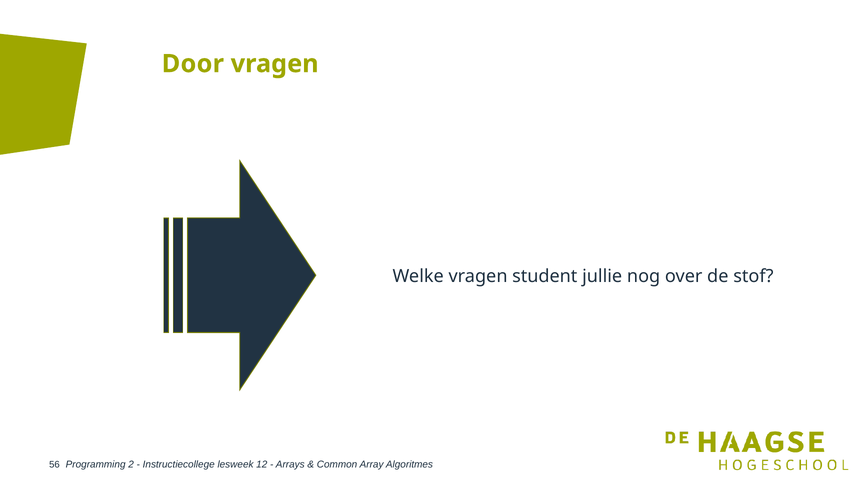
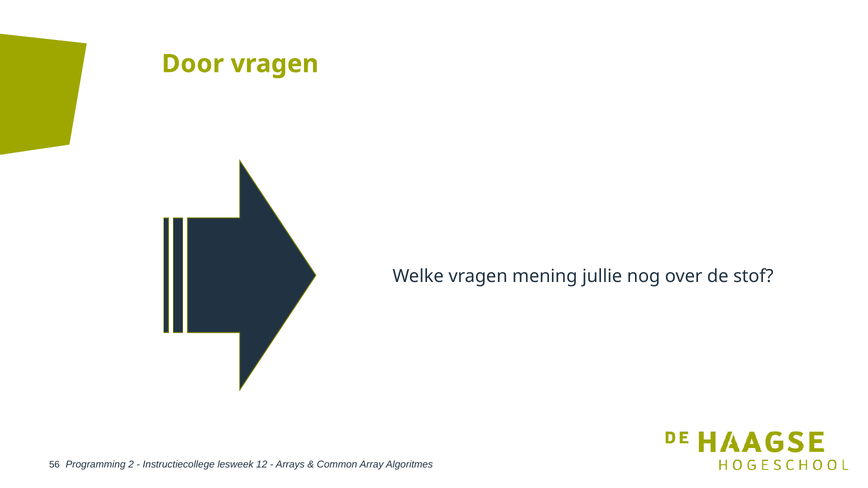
student: student -> mening (545, 276)
